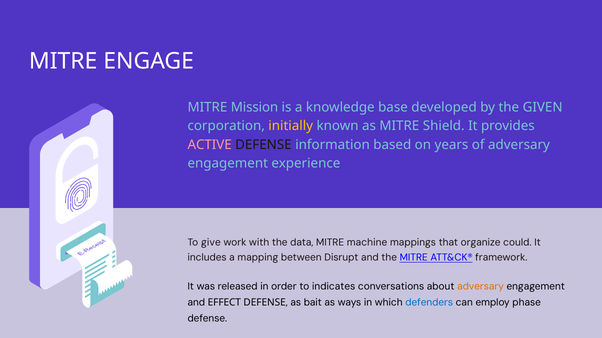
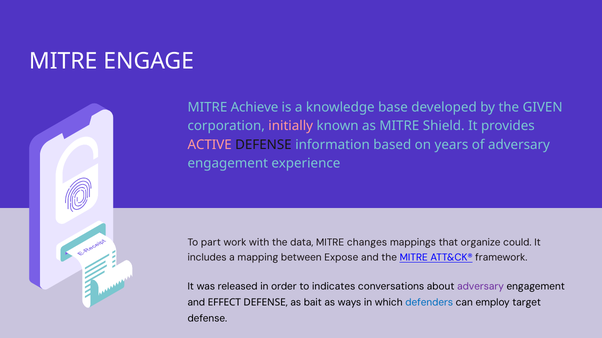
Mission: Mission -> Achieve (255, 107)
initially colour: yellow -> pink (291, 126)
give: give -> part (211, 243)
machine: machine -> changes (367, 243)
Disrupt: Disrupt -> Expose (341, 258)
adversary colour: orange -> purple (481, 287)
phase: phase -> target (527, 303)
